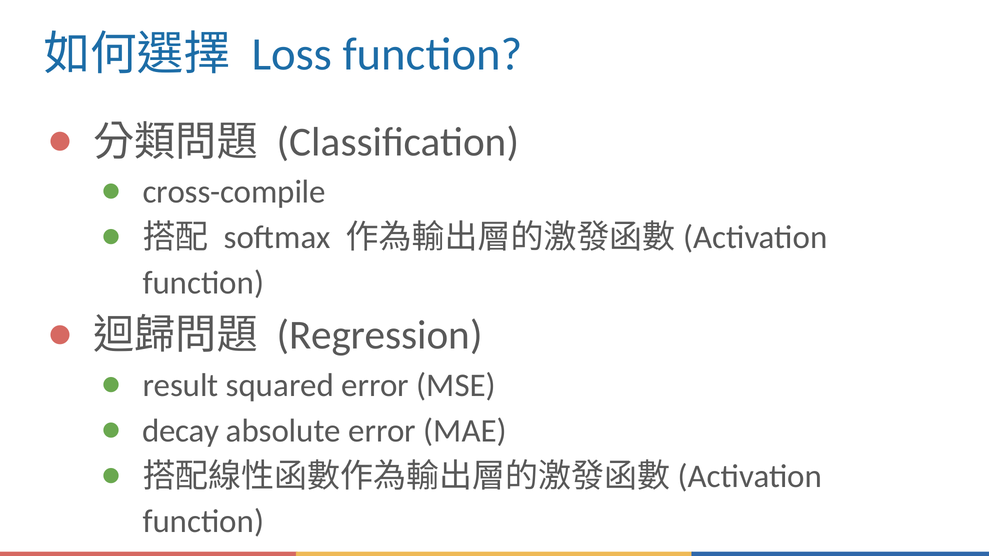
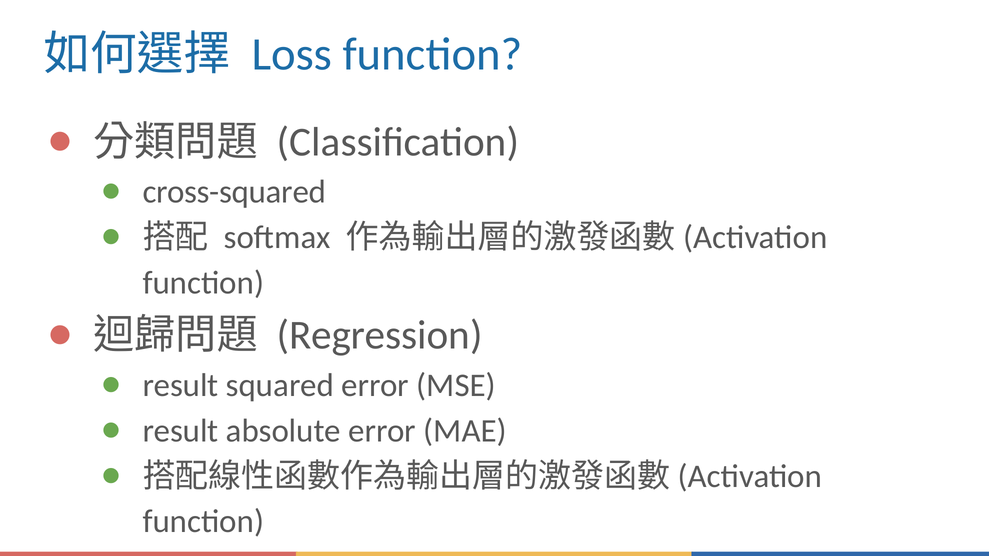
cross-compile: cross-compile -> cross-squared (234, 192)
decay: decay -> result (180, 431)
